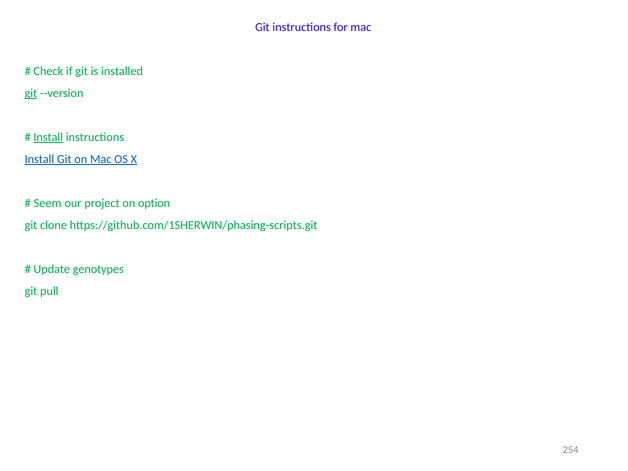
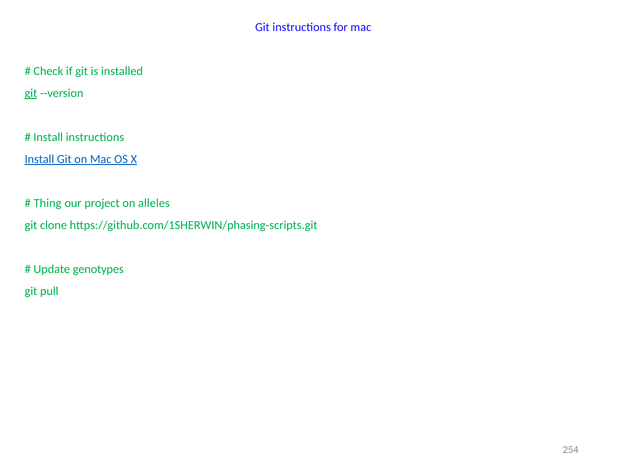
Install underline: present -> none (48, 137)
Seem: Seem -> Thing (48, 203)
option: option -> alleles (154, 203)
